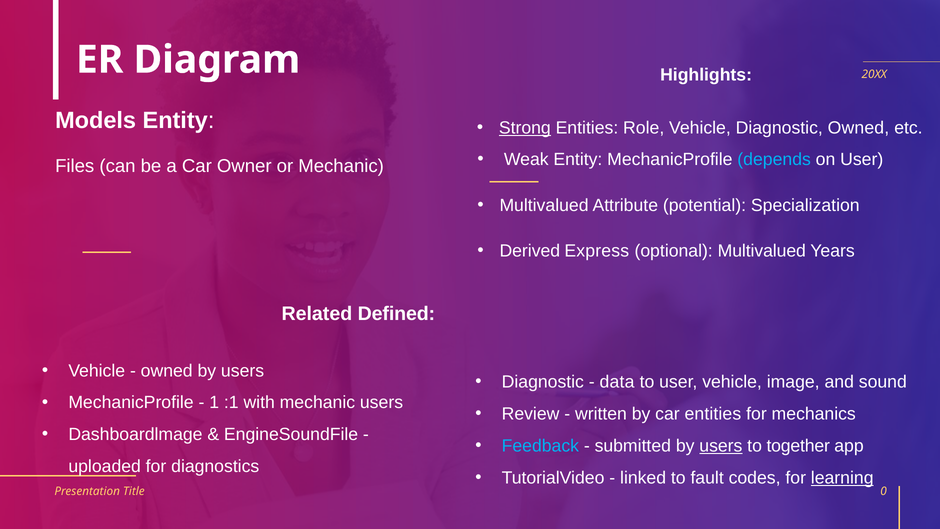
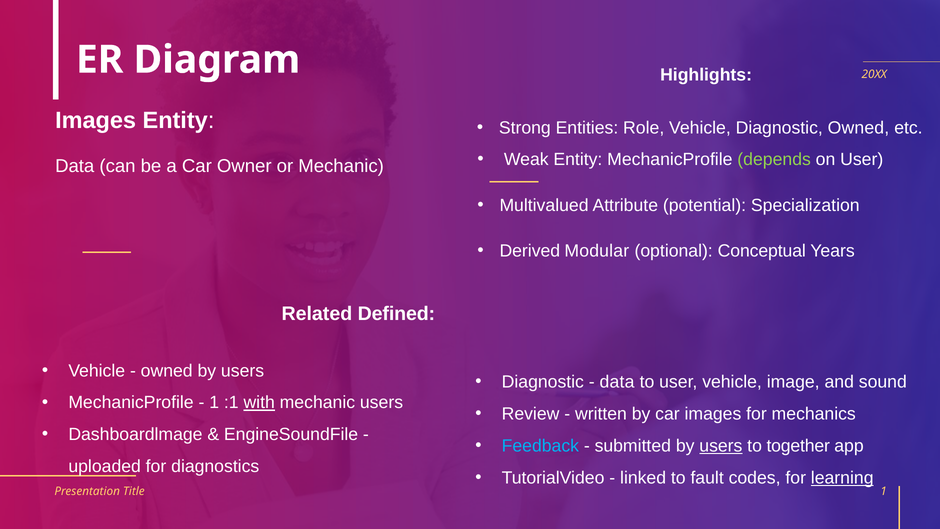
Models: Models -> Images (96, 120)
Strong underline: present -> none (525, 128)
depends colour: light blue -> light green (774, 160)
Files: Files -> Data (75, 166)
Express: Express -> Modular (597, 251)
optional Multivalued: Multivalued -> Conceptual (762, 251)
with underline: none -> present (259, 402)
car entities: entities -> images (713, 414)
Title 0: 0 -> 1 (884, 491)
